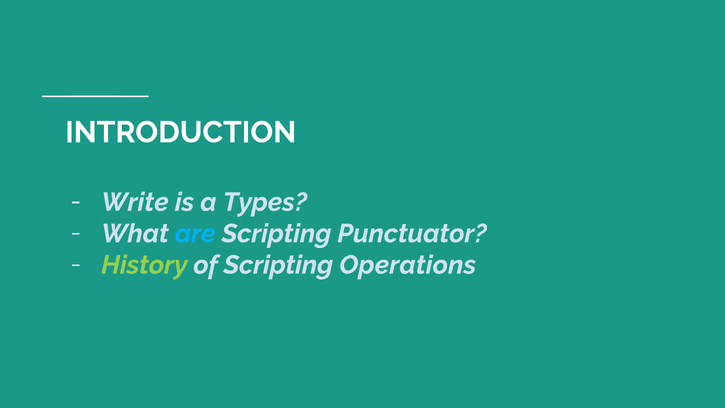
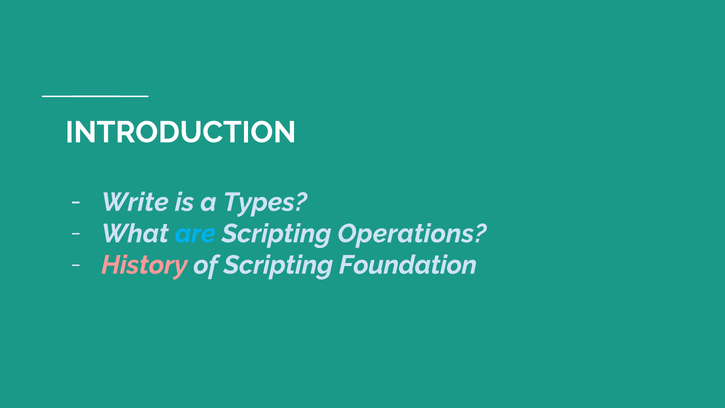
Punctuator: Punctuator -> Operations (412, 234)
History colour: light green -> pink (144, 265)
Operations: Operations -> Foundation (408, 265)
